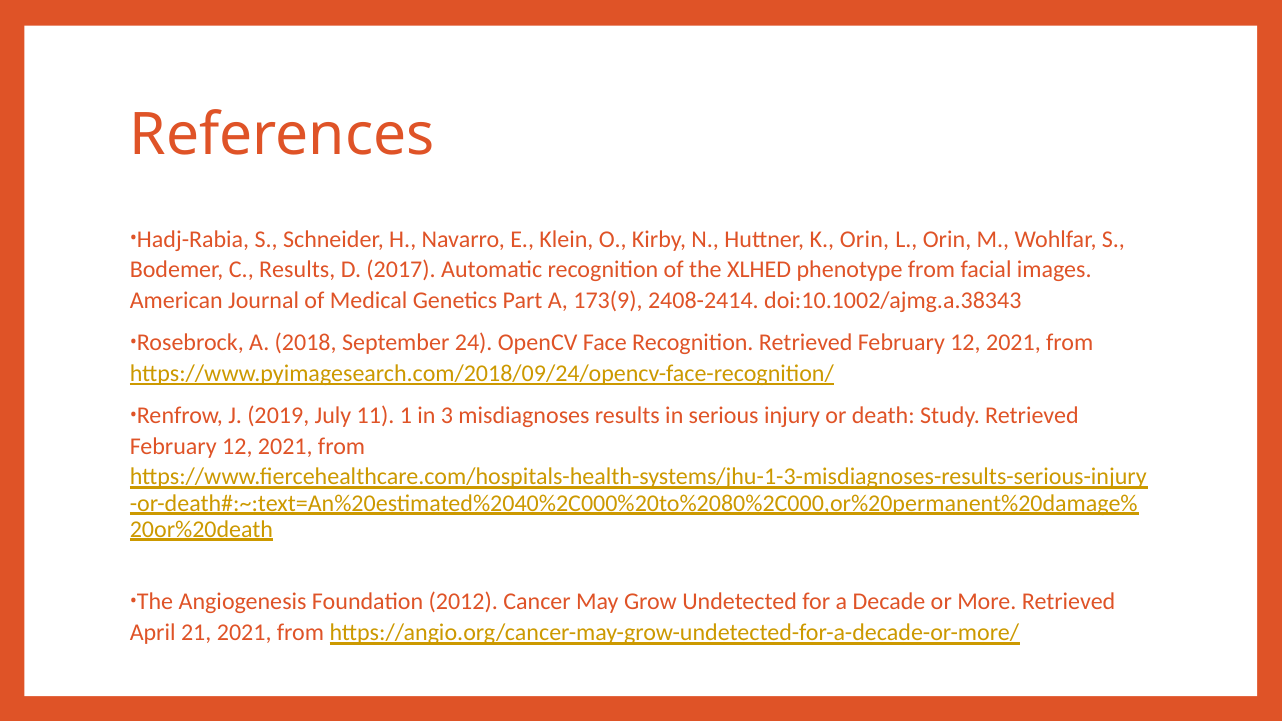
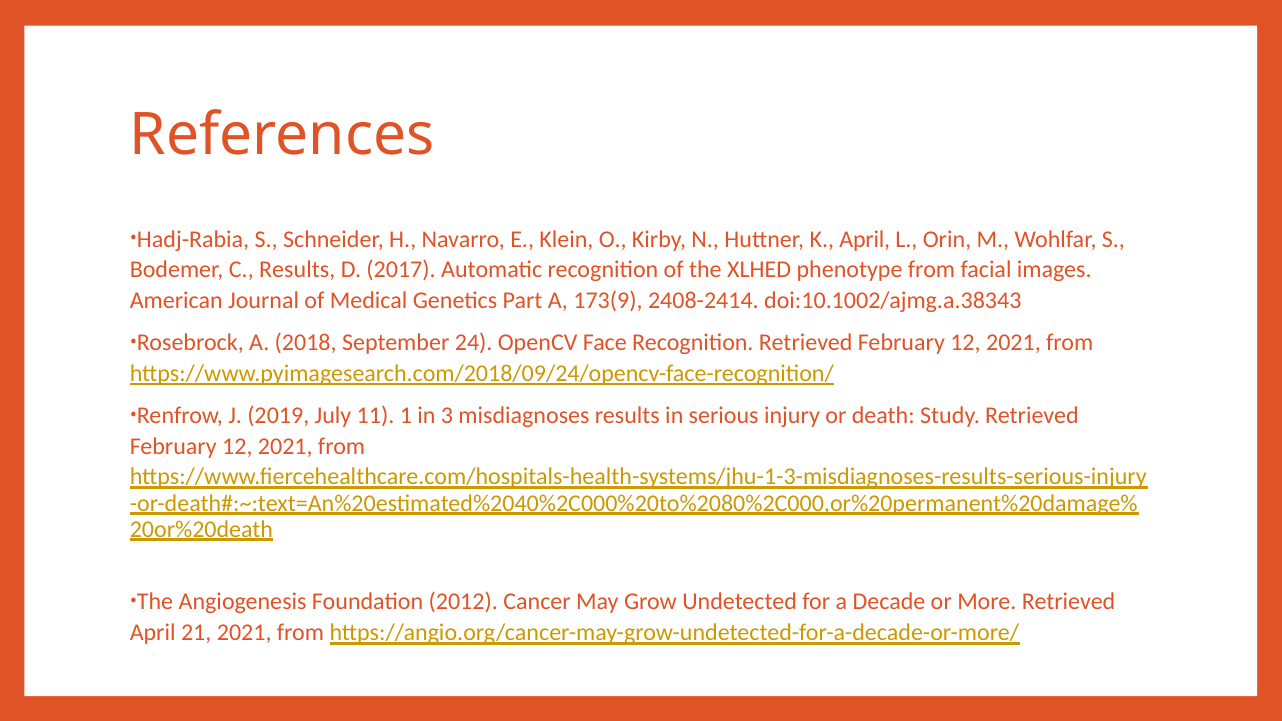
K Orin: Orin -> April (865, 239)
